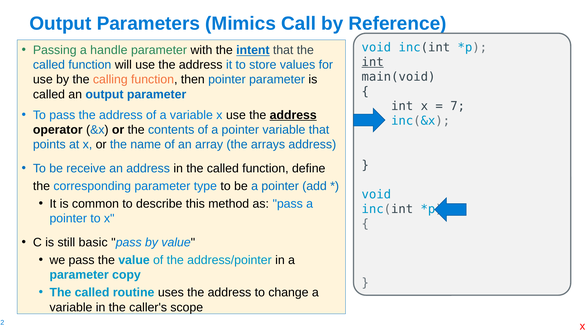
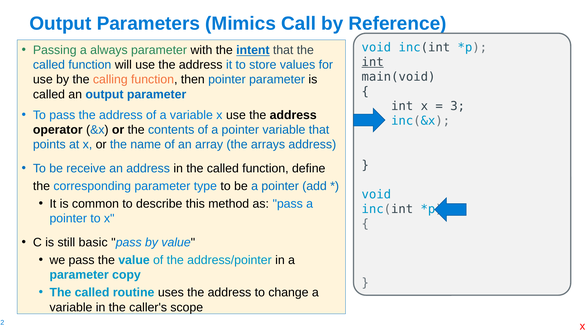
handle: handle -> always (109, 50)
7: 7 -> 3 (458, 106)
address underline: present -> none (293, 115)
